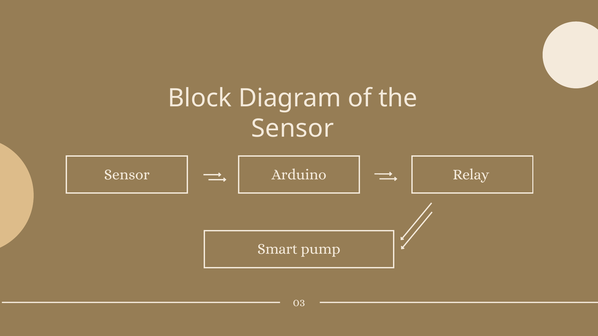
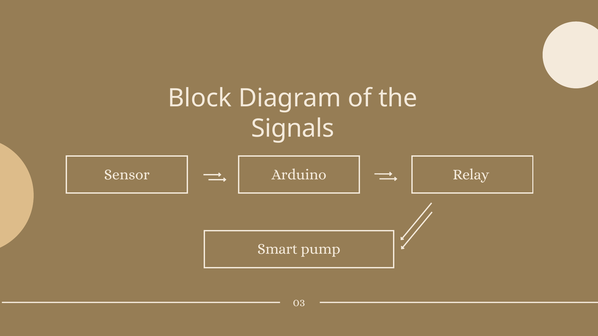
Sensor: Sensor -> Signals (293, 129)
